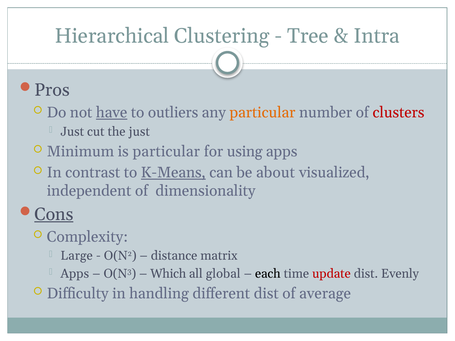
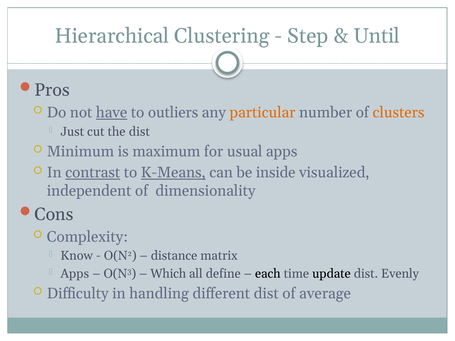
Tree: Tree -> Step (308, 36)
Intra: Intra -> Until (377, 36)
clusters colour: red -> orange (399, 113)
the just: just -> dist (139, 132)
is particular: particular -> maximum (166, 152)
using: using -> usual (245, 152)
contrast underline: none -> present (93, 173)
about: about -> inside (276, 173)
Cons underline: present -> none (54, 214)
Large: Large -> Know (77, 256)
global: global -> define (223, 274)
update colour: red -> black (331, 274)
